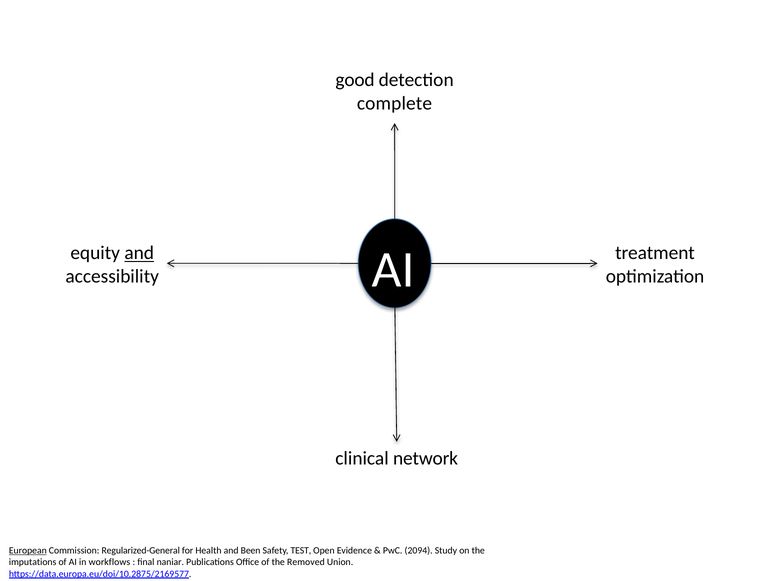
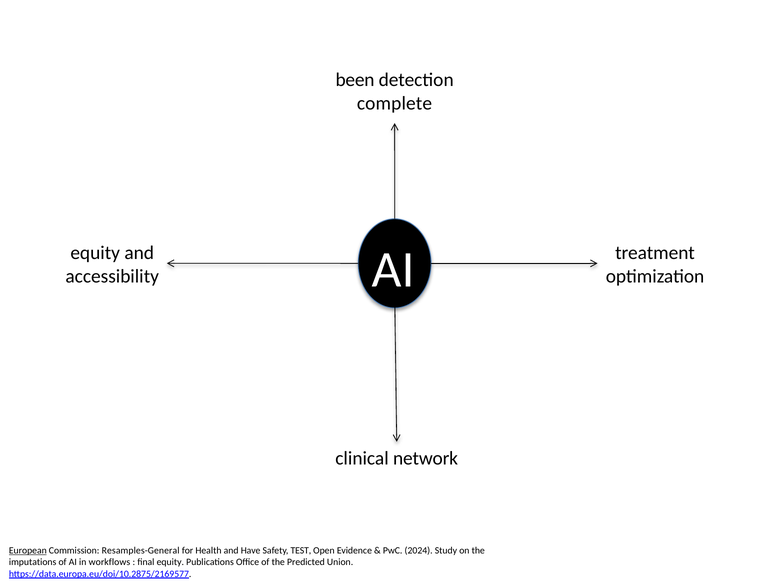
good: good -> been (355, 80)
and underline: present -> none (139, 253)
Regularized-General: Regularized-General -> Resamples-General (141, 551)
Been: Been -> Have (251, 551)
2094: 2094 -> 2024 (419, 551)
final naniar: naniar -> equity (170, 562)
Removed: Removed -> Predicted (306, 562)
